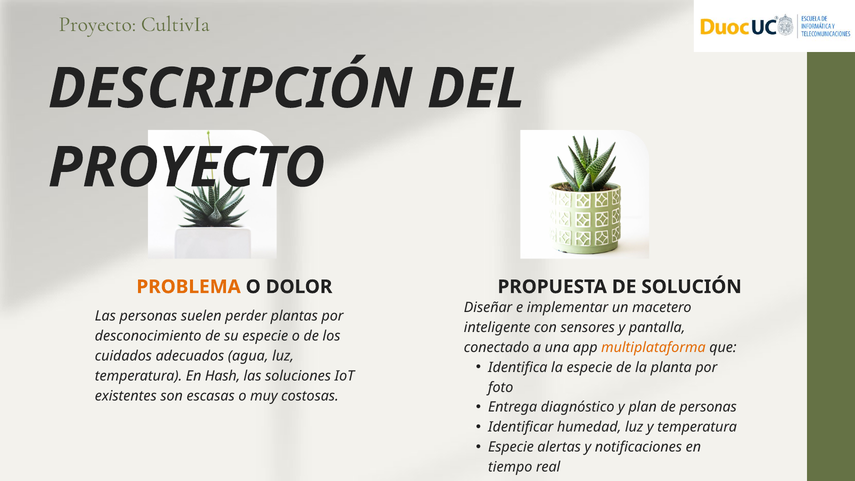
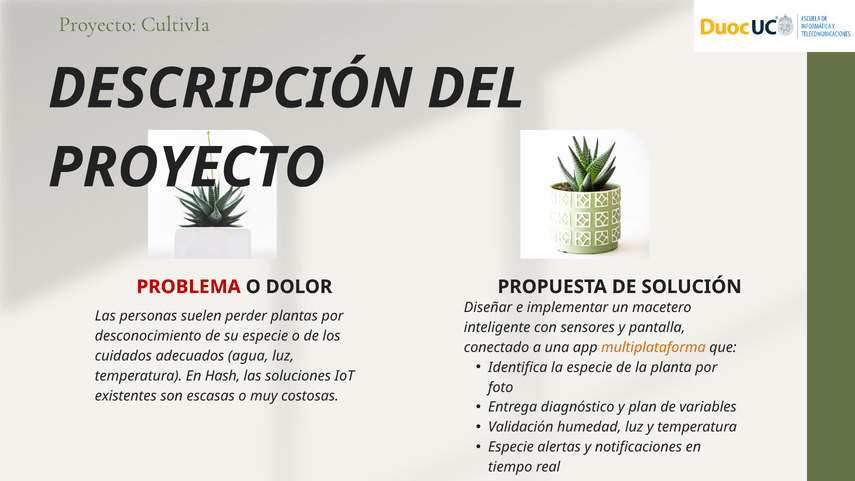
PROBLEMA colour: orange -> red (189, 287)
de personas: personas -> variables (708, 407)
Identificar: Identificar -> Validación (521, 427)
